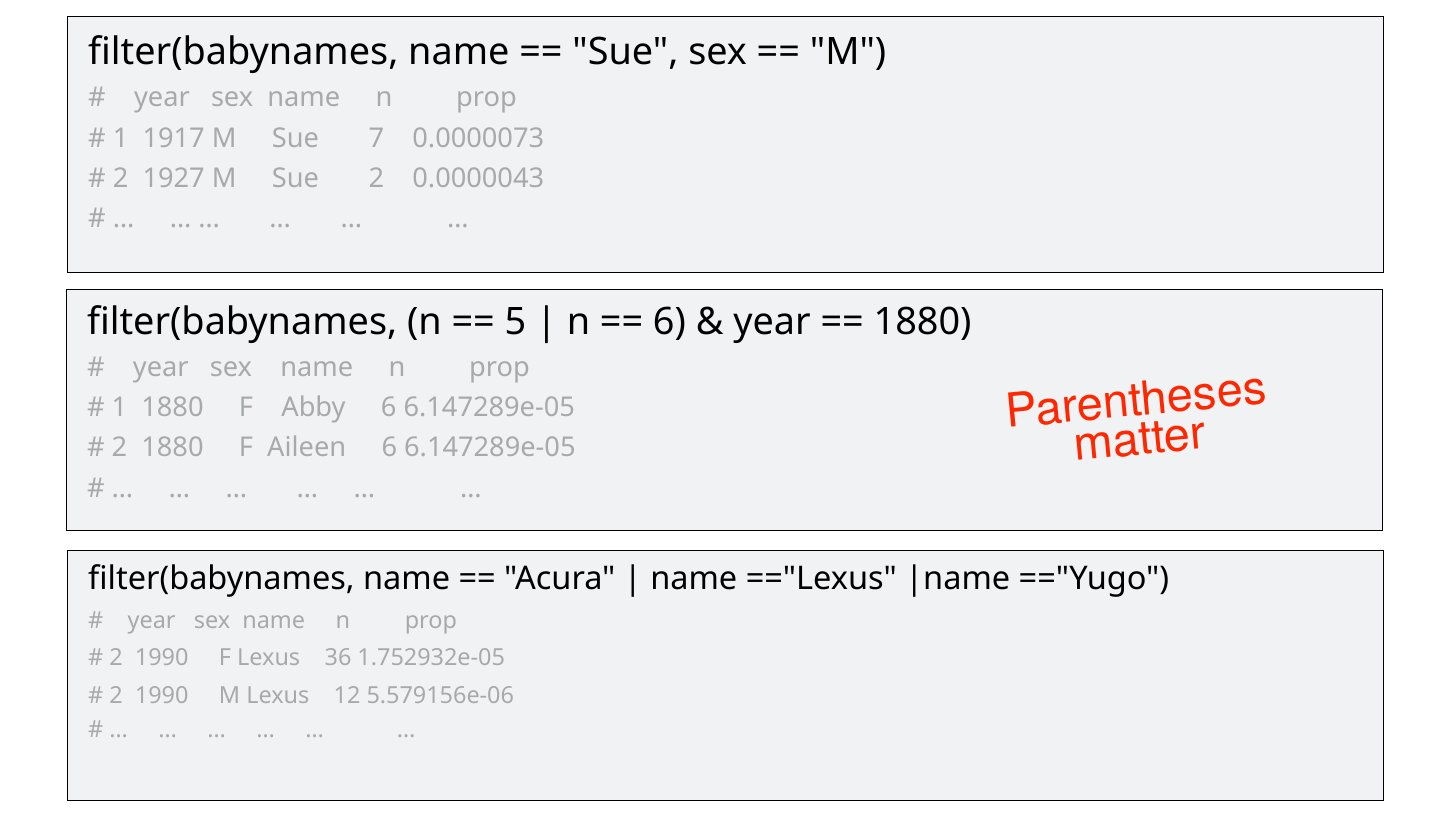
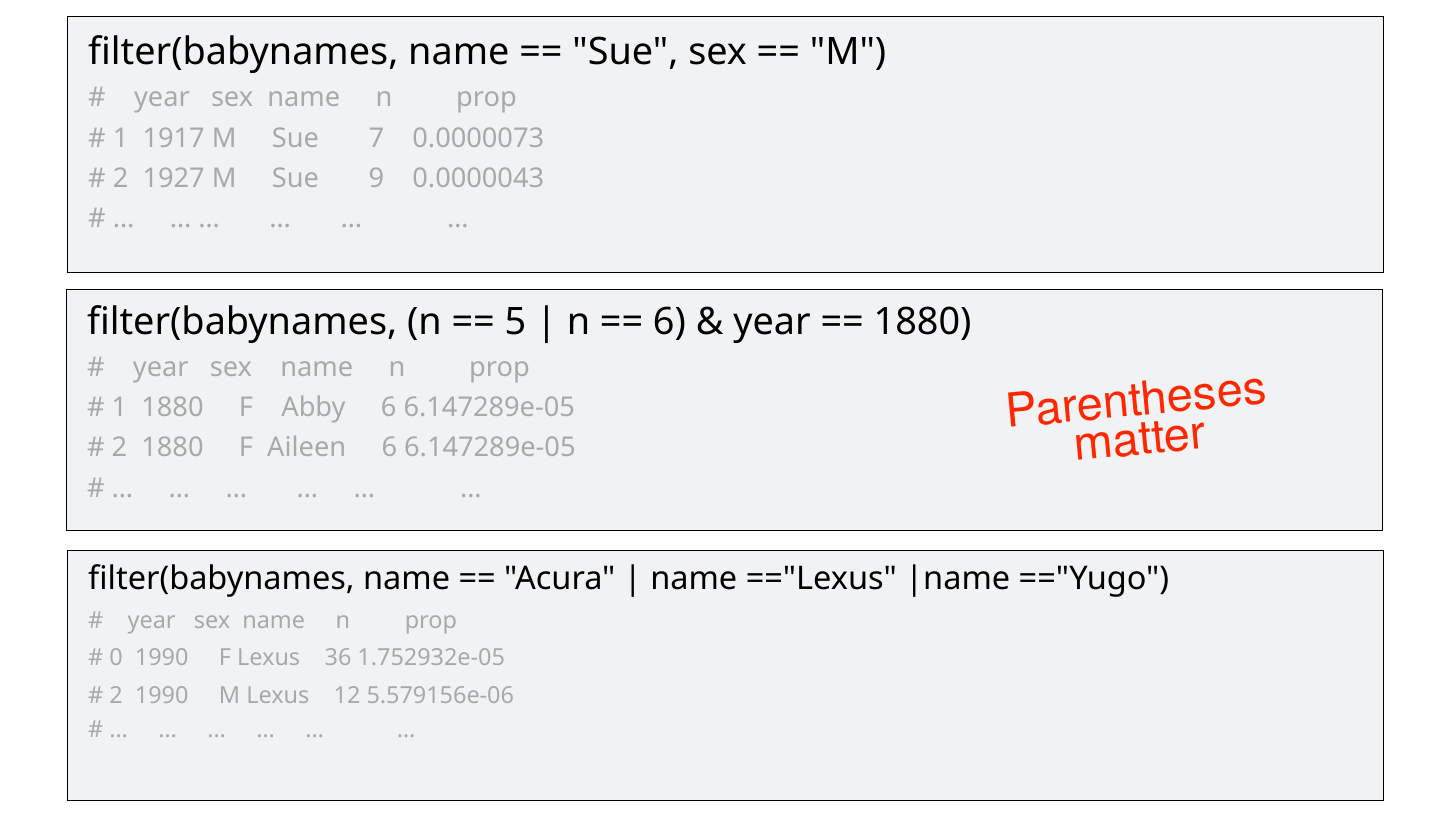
Sue 2: 2 -> 9 (376, 178)
2: 2 -> 0 (116, 658)
